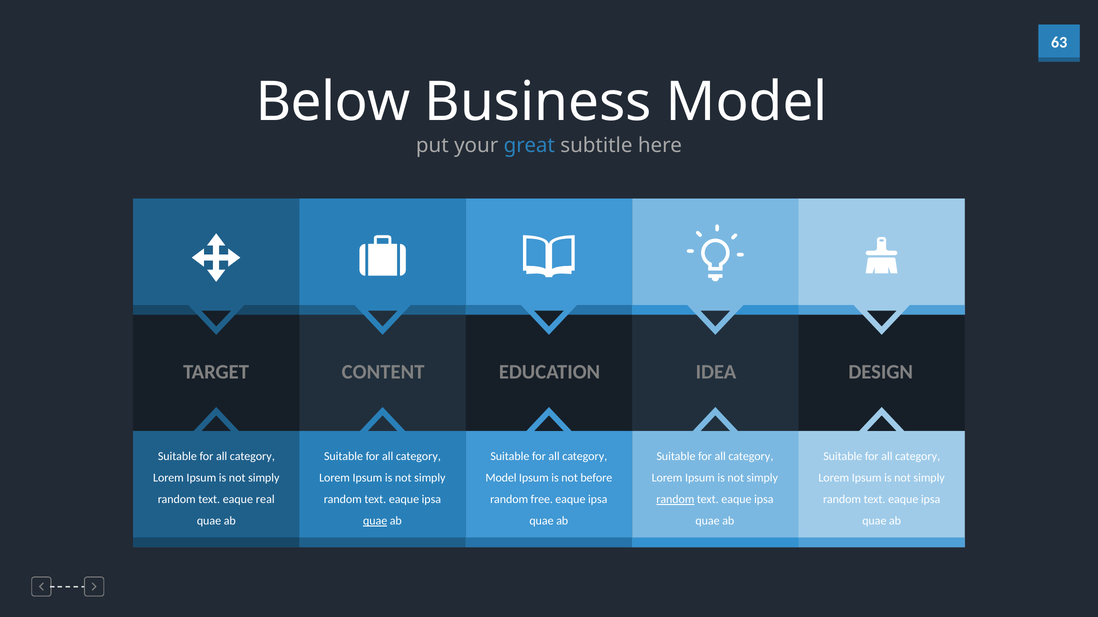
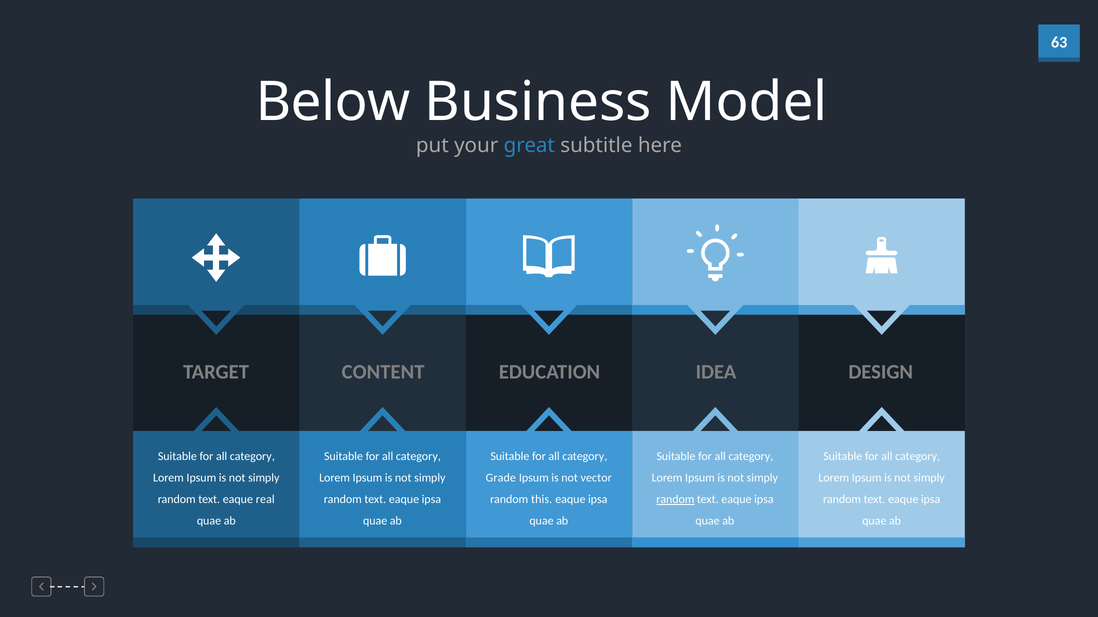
Model: Model -> Grade (501, 478)
before: before -> vector (596, 478)
free: free -> this (542, 500)
quae underline: present -> none (375, 521)
